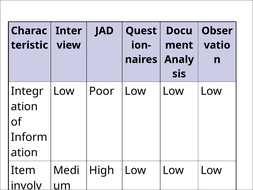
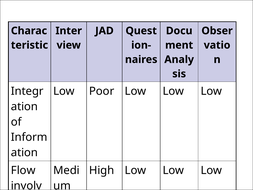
Item: Item -> Flow (23, 170)
